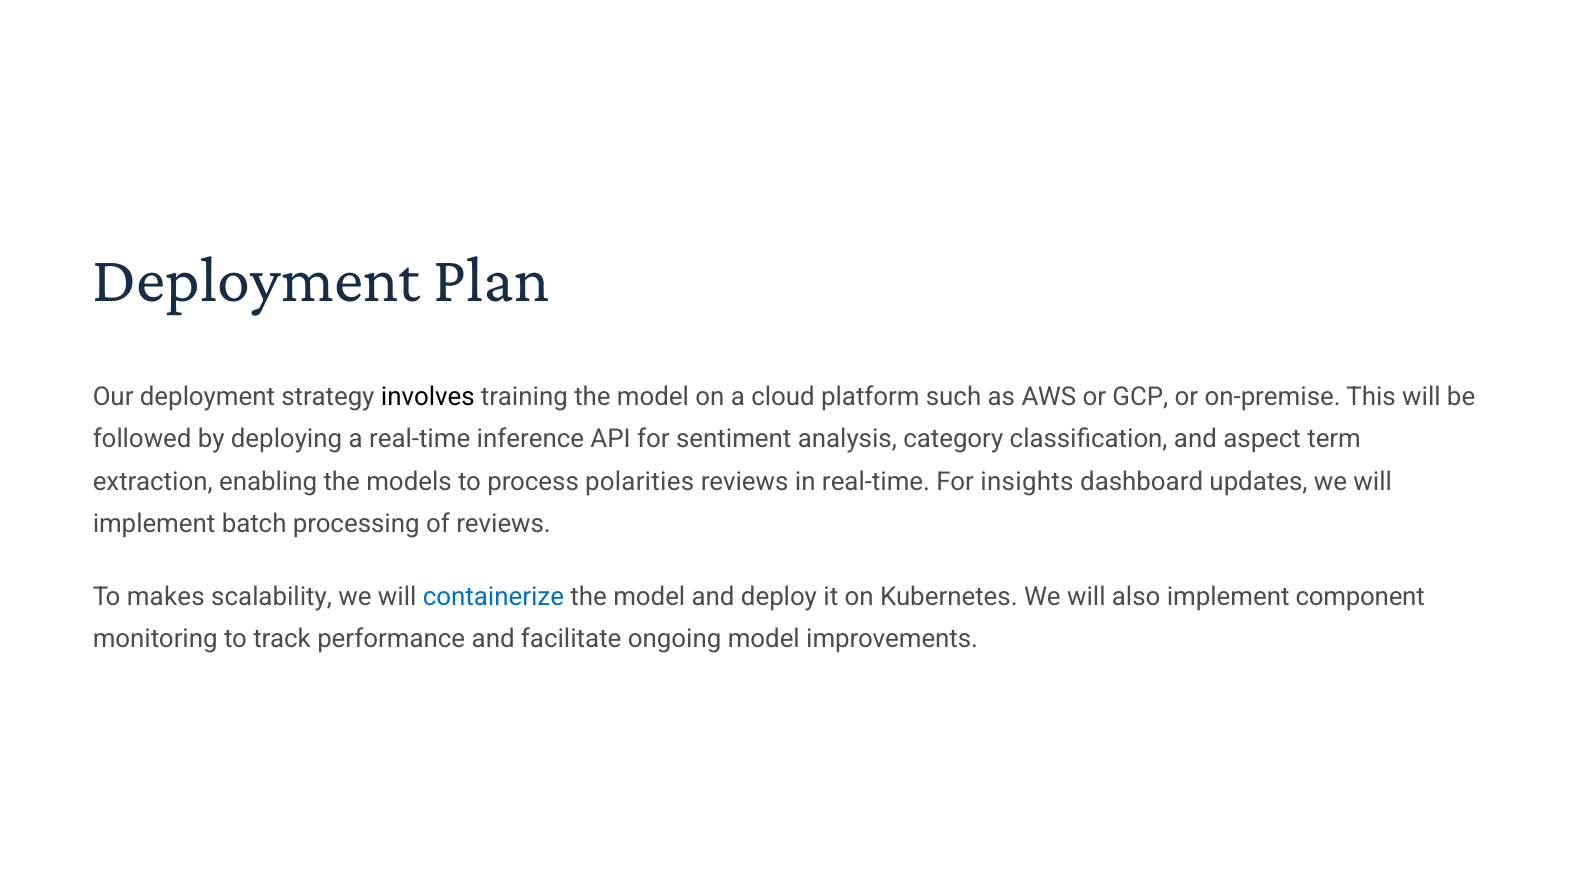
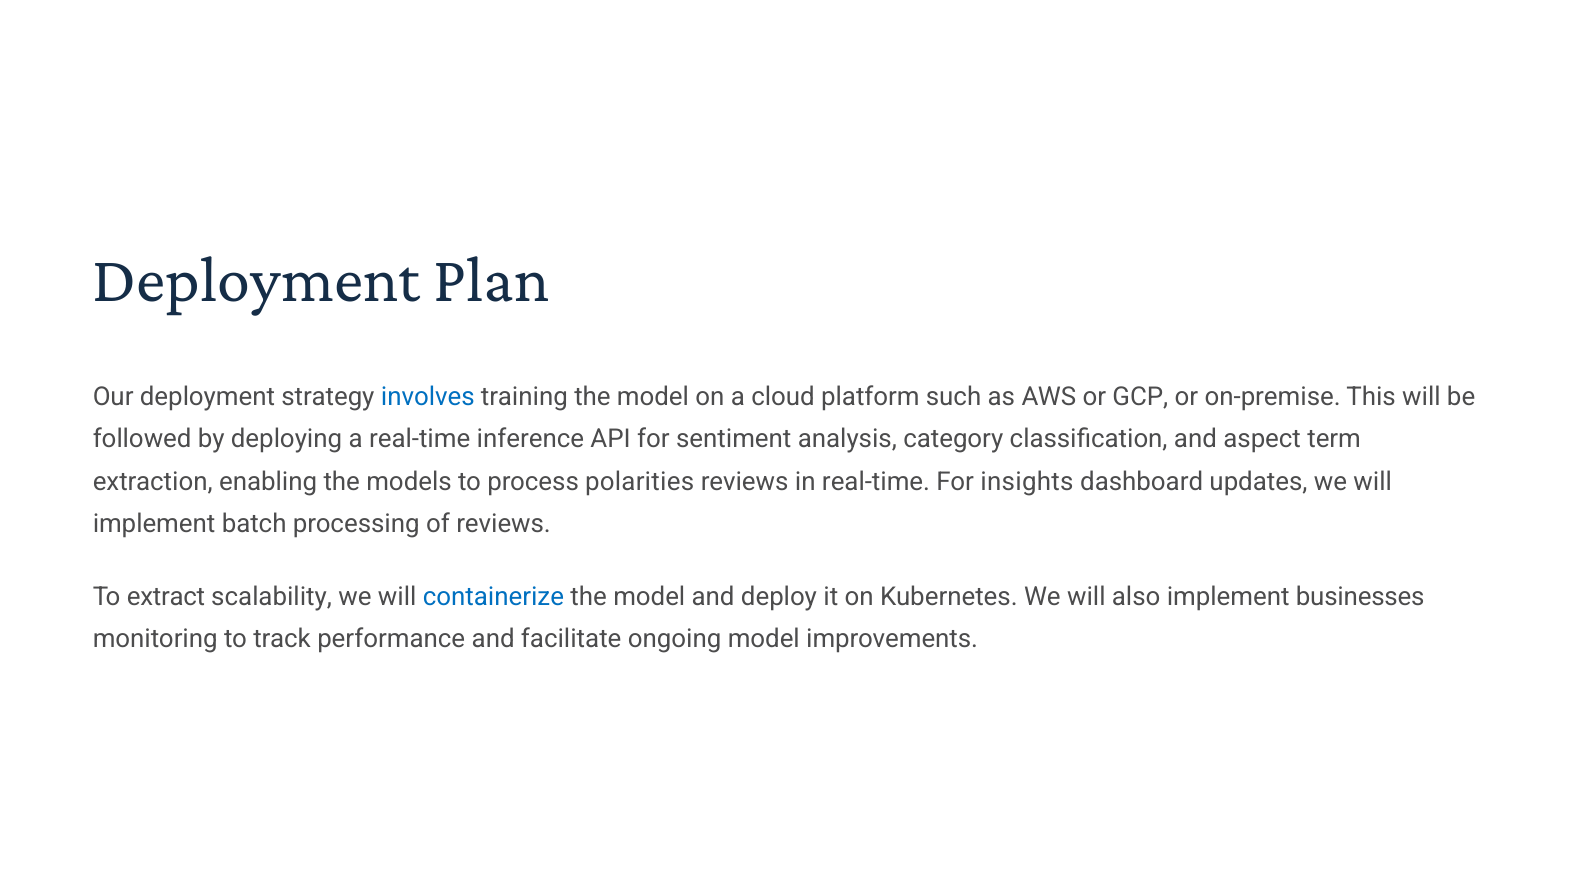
involves colour: black -> blue (428, 396)
makes: makes -> extract (166, 596)
component: component -> businesses (1360, 596)
